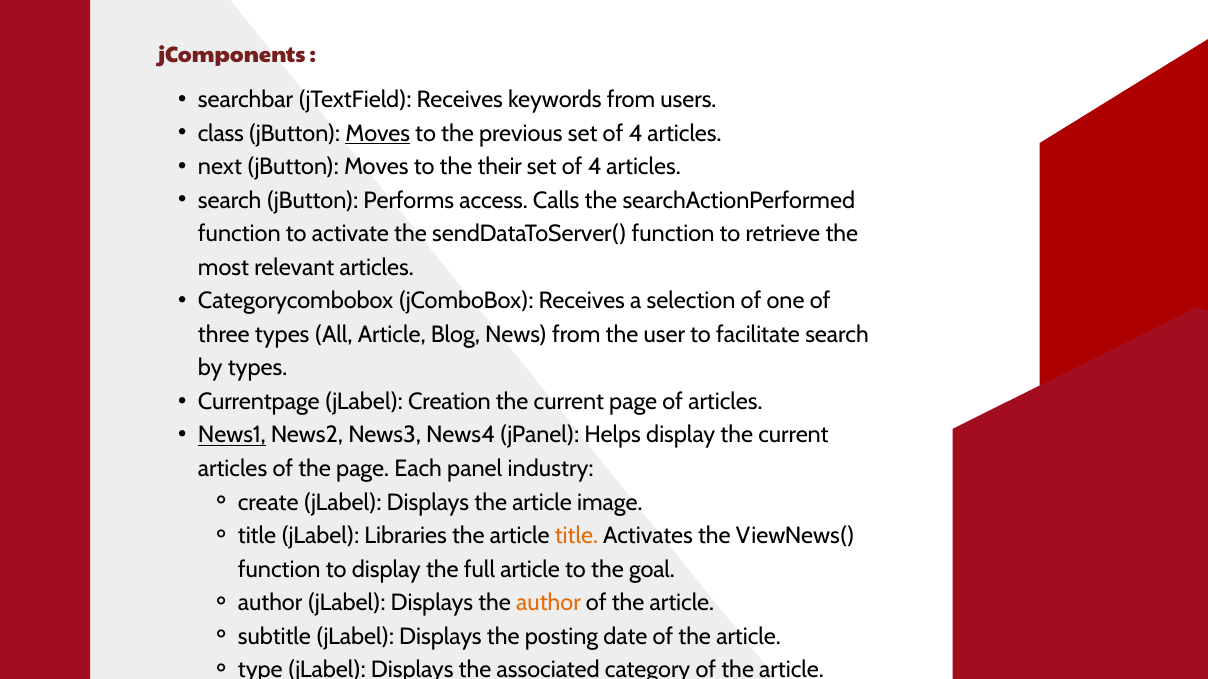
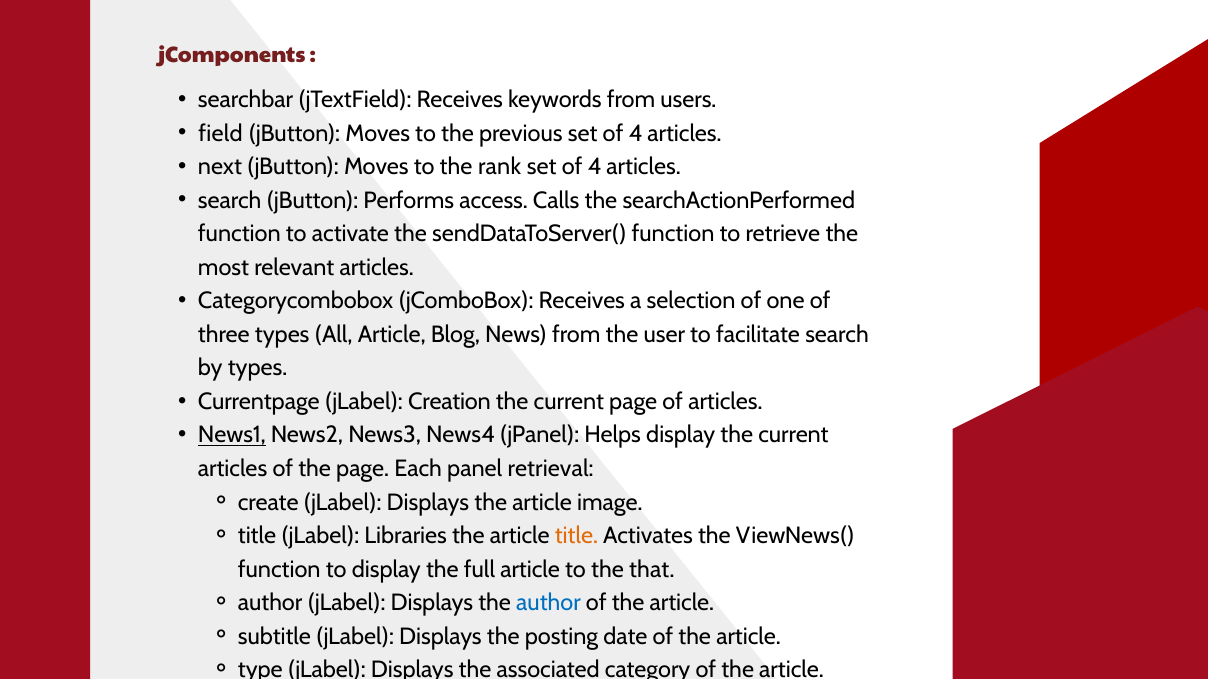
class: class -> field (221, 134)
Moves underline: present -> none (378, 134)
their: their -> rank (500, 167)
industry: industry -> retrieval (551, 469)
goal: goal -> that (652, 570)
author colour: orange -> blue (548, 603)
